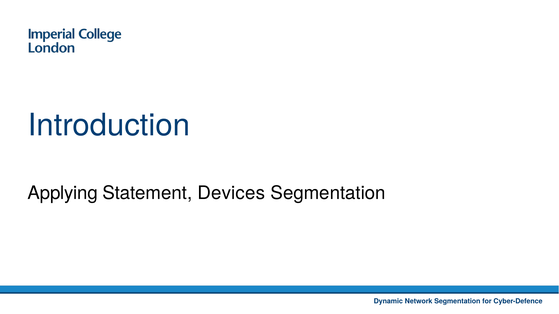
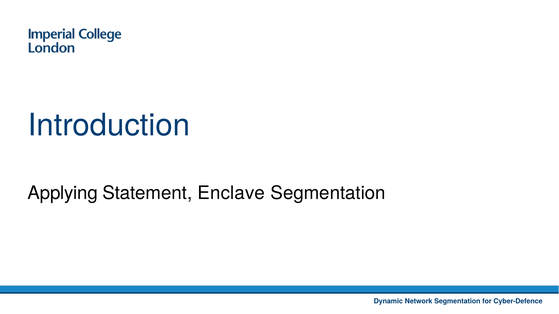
Devices: Devices -> Enclave (231, 193)
